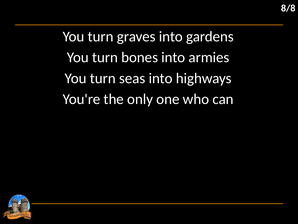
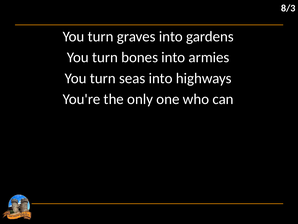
8/8: 8/8 -> 8/3 (288, 8)
